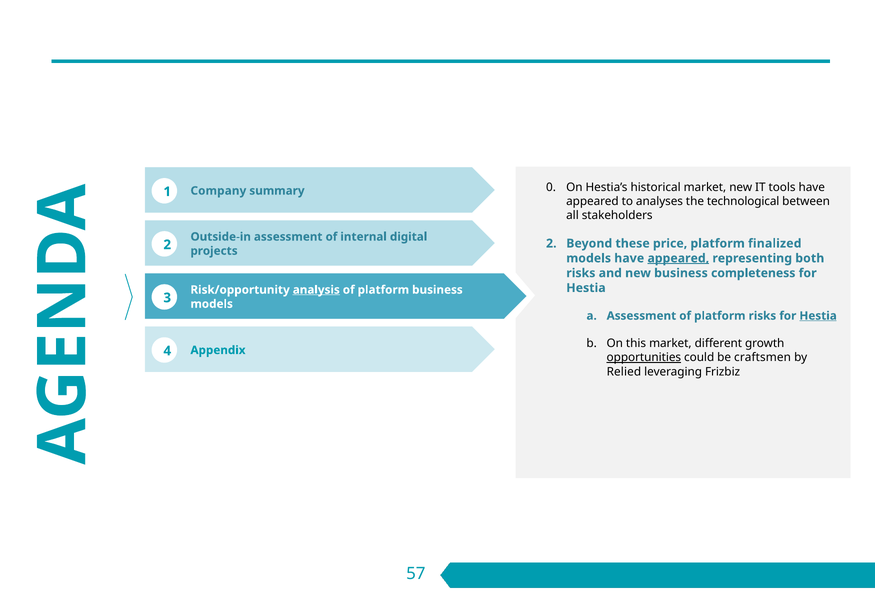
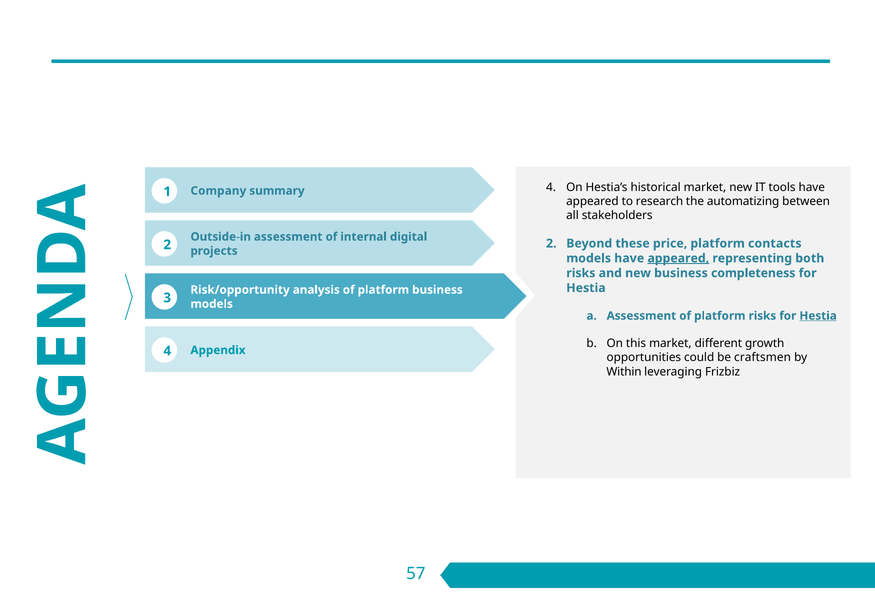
0: 0 -> 4 (551, 187)
analyses: analyses -> research (660, 201)
technological: technological -> automatizing (743, 201)
finalized: finalized -> contacts (775, 243)
analysis underline: present -> none (316, 290)
opportunities underline: present -> none (644, 357)
Relied: Relied -> Within (624, 371)
